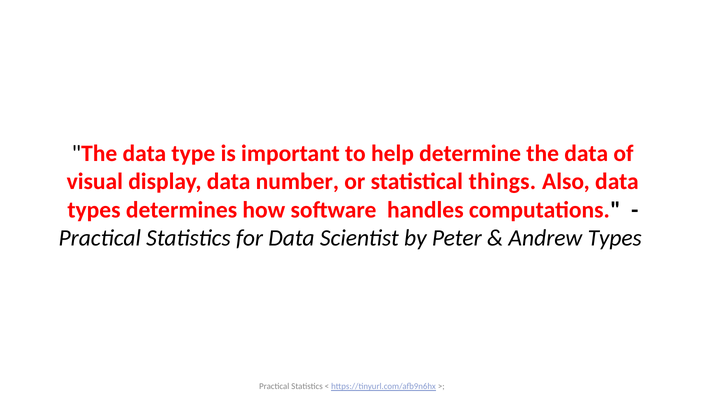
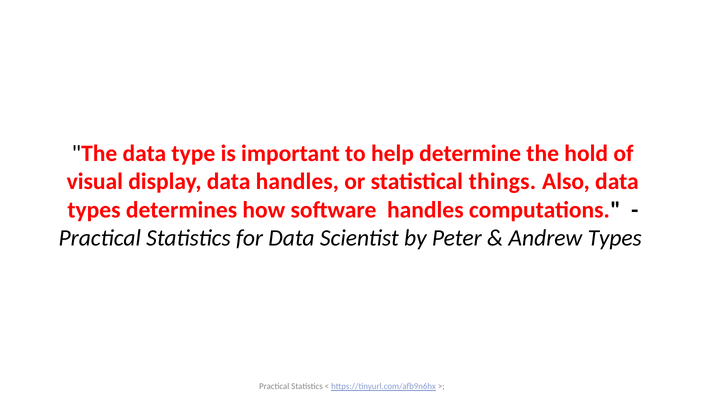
determine the data: data -> hold (586, 153)
data number: number -> handles (297, 182)
